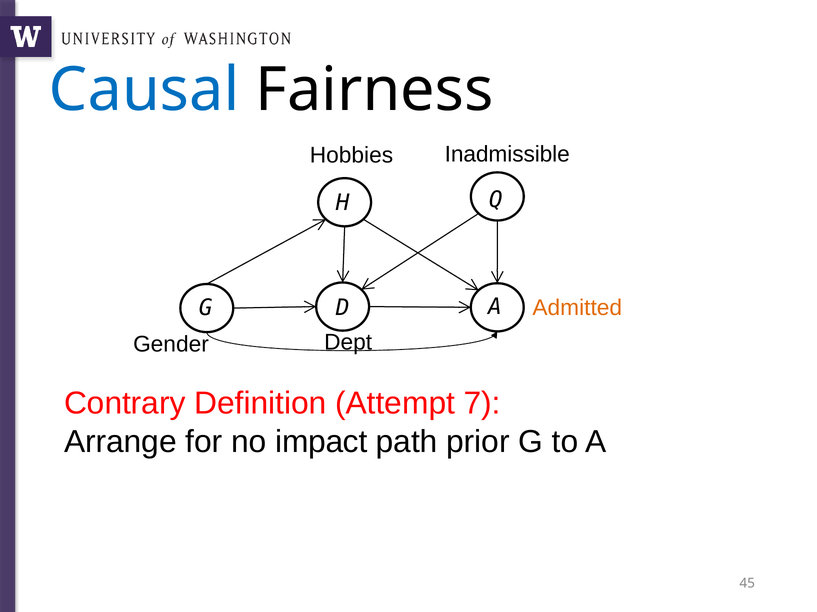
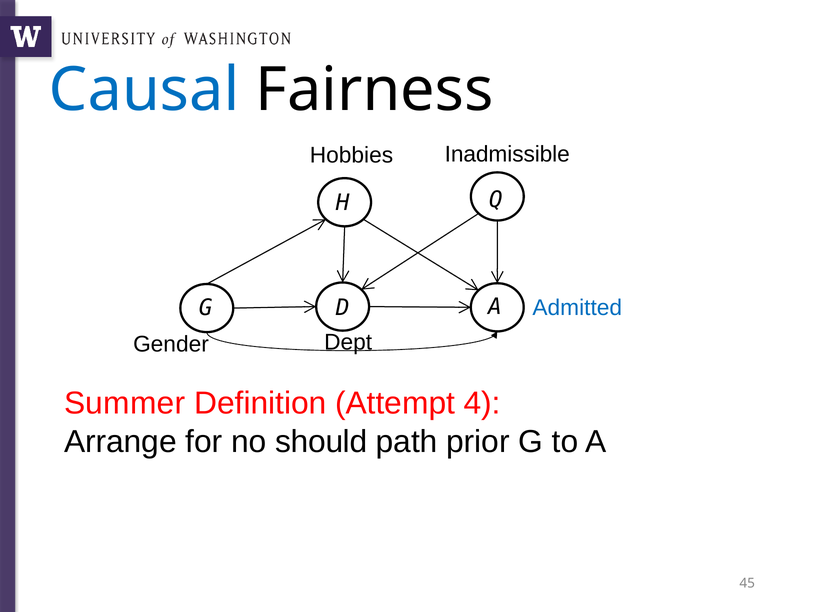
Admitted colour: orange -> blue (577, 308)
Contrary: Contrary -> Summer (125, 404)
7: 7 -> 4 (482, 404)
impact: impact -> should (321, 442)
